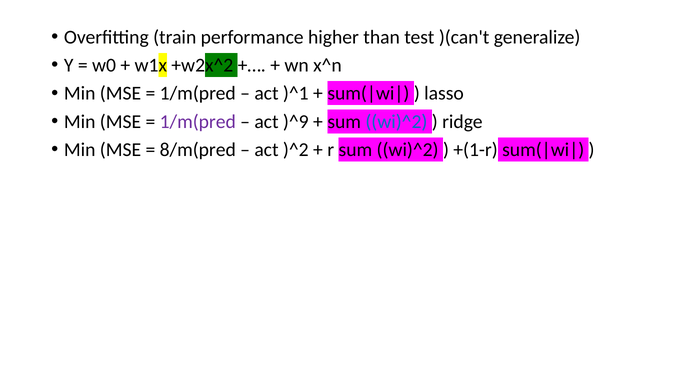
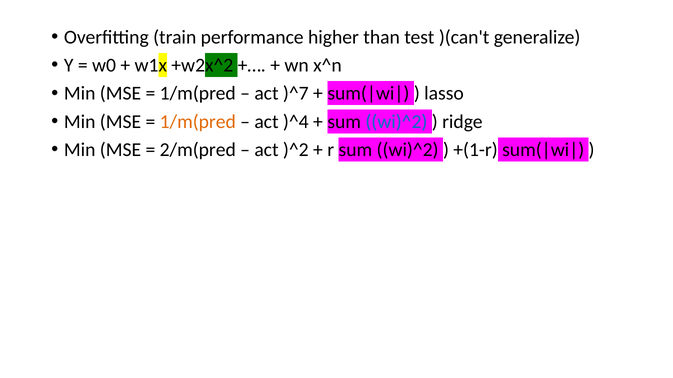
)^1: )^1 -> )^7 (296, 94)
1/m(pred colour: purple -> orange (198, 122)
)^9: )^9 -> )^4 (296, 122)
8/m(pred: 8/m(pred -> 2/m(pred (198, 150)
